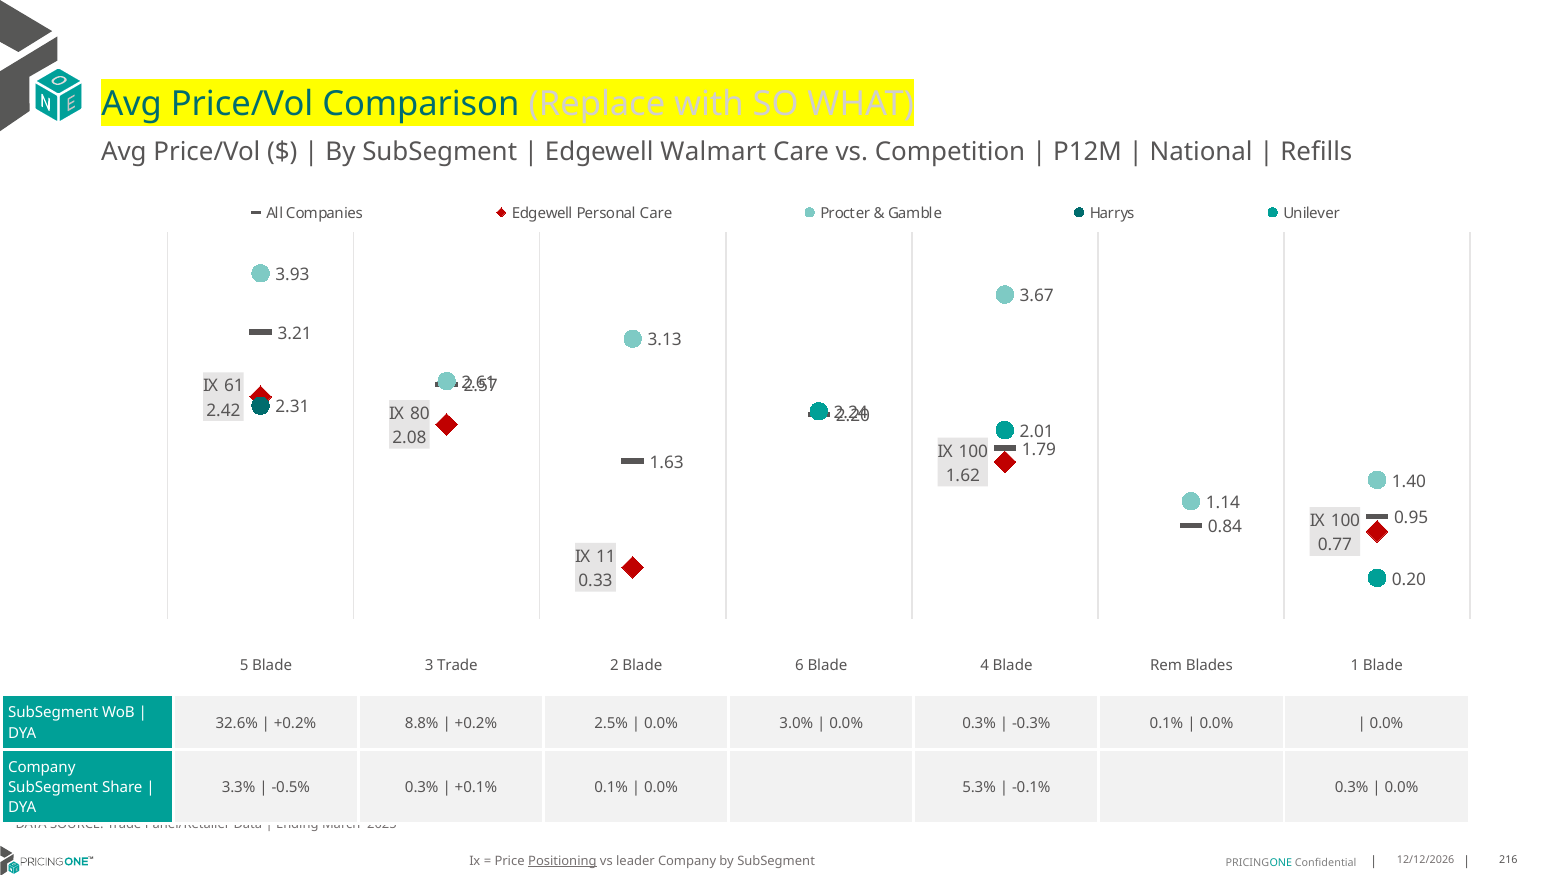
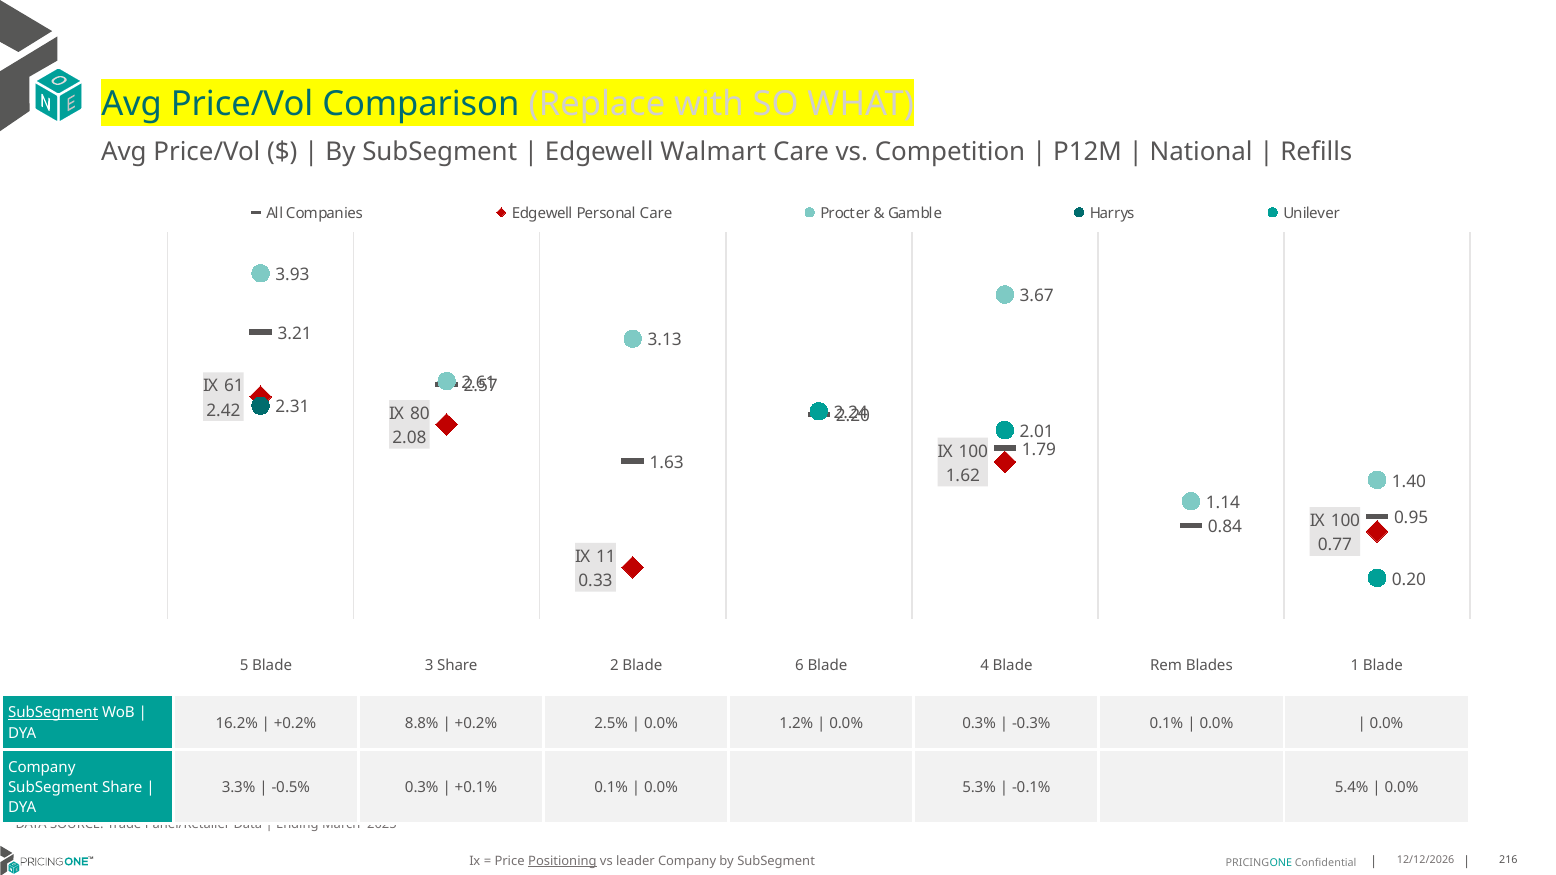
3 Trade: Trade -> Share (457, 666)
SubSegment underline: none -> present (53, 713)
32.6%: 32.6% -> 16.2% (237, 723)
3.0%: 3.0% -> 1.2% (796, 723)
-0.1% 0.3%: 0.3% -> 5.4% (1352, 788)
